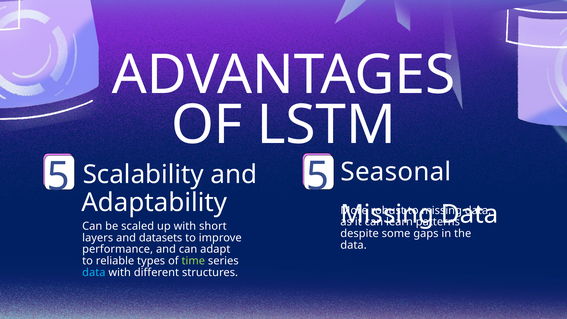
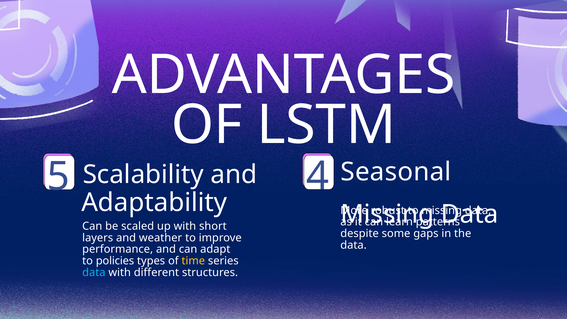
5 5: 5 -> 4 (318, 176)
datasets: datasets -> weather (161, 238)
reliable: reliable -> policies (115, 261)
time colour: light green -> yellow (193, 261)
